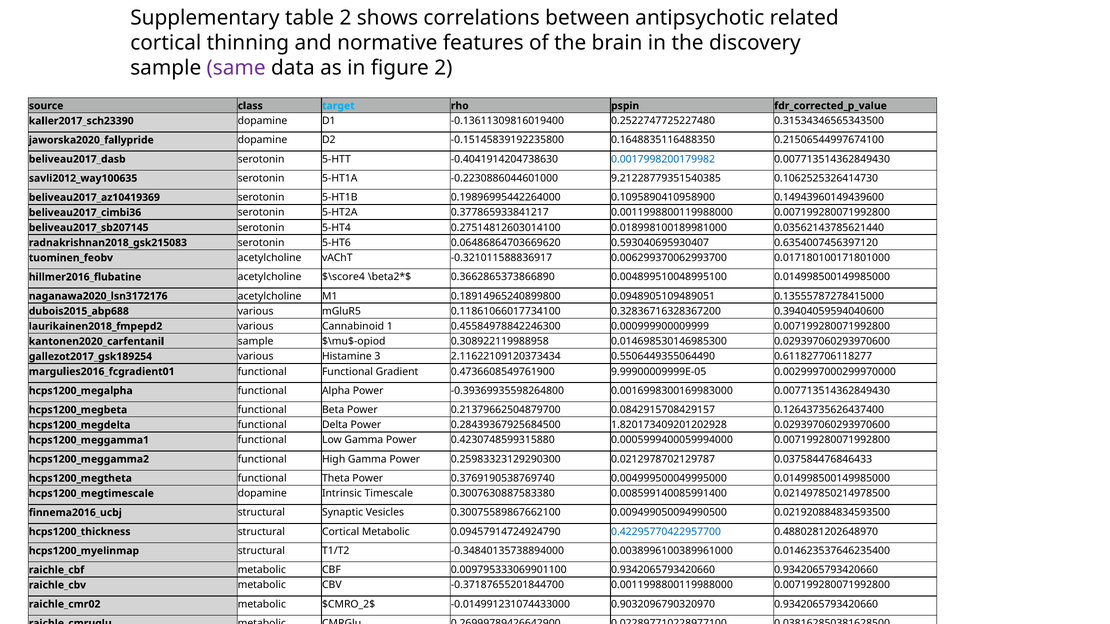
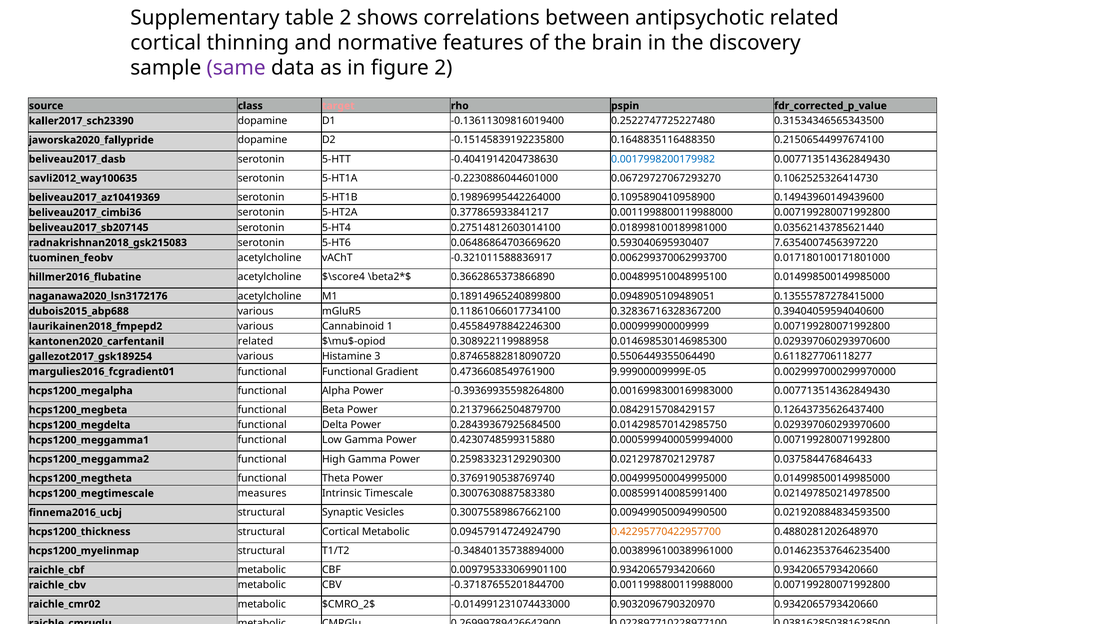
target colour: light blue -> pink (338, 106)
9.21228779351540385: 9.21228779351540385 -> 0.06729727067293270 (666, 178)
0.6354007456397120: 0.6354007456397120 -> 7.6354007456397220 (826, 243)
sample: sample -> related (256, 342)
2.11622109120373434: 2.11622109120373434 -> 0.87465882818090720 (506, 357)
1.820173409201202928: 1.820173409201202928 -> 0.014298570142985750 (669, 425)
dopamine: dopamine -> measures (262, 494)
0.42295770422957700 colour: blue -> orange (666, 532)
